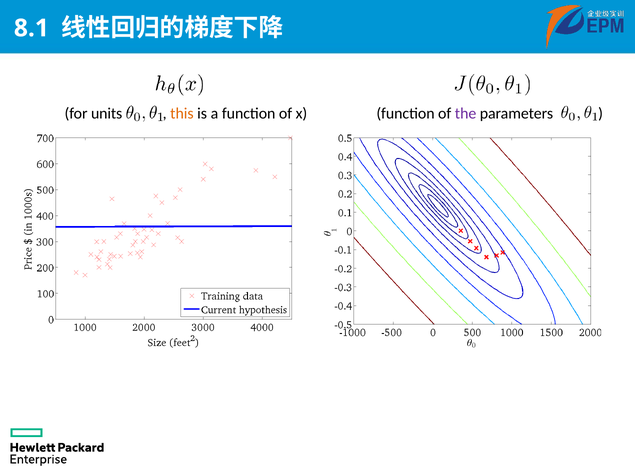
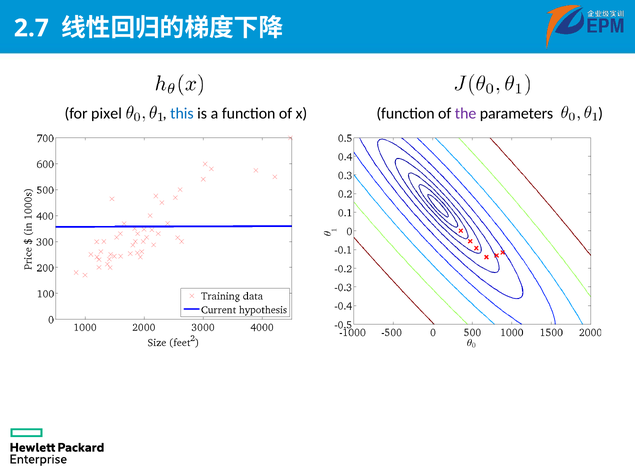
8.1: 8.1 -> 2.7 (31, 28)
units: units -> pixel (107, 114)
this colour: orange -> blue (182, 114)
